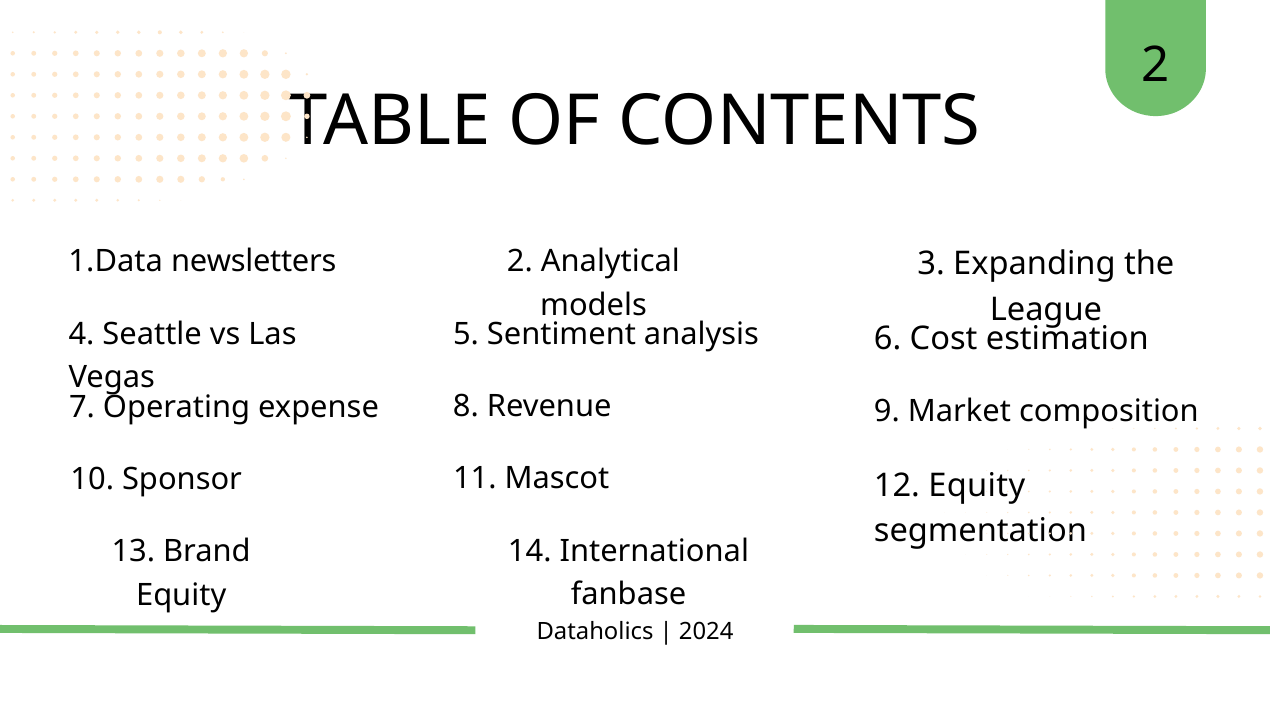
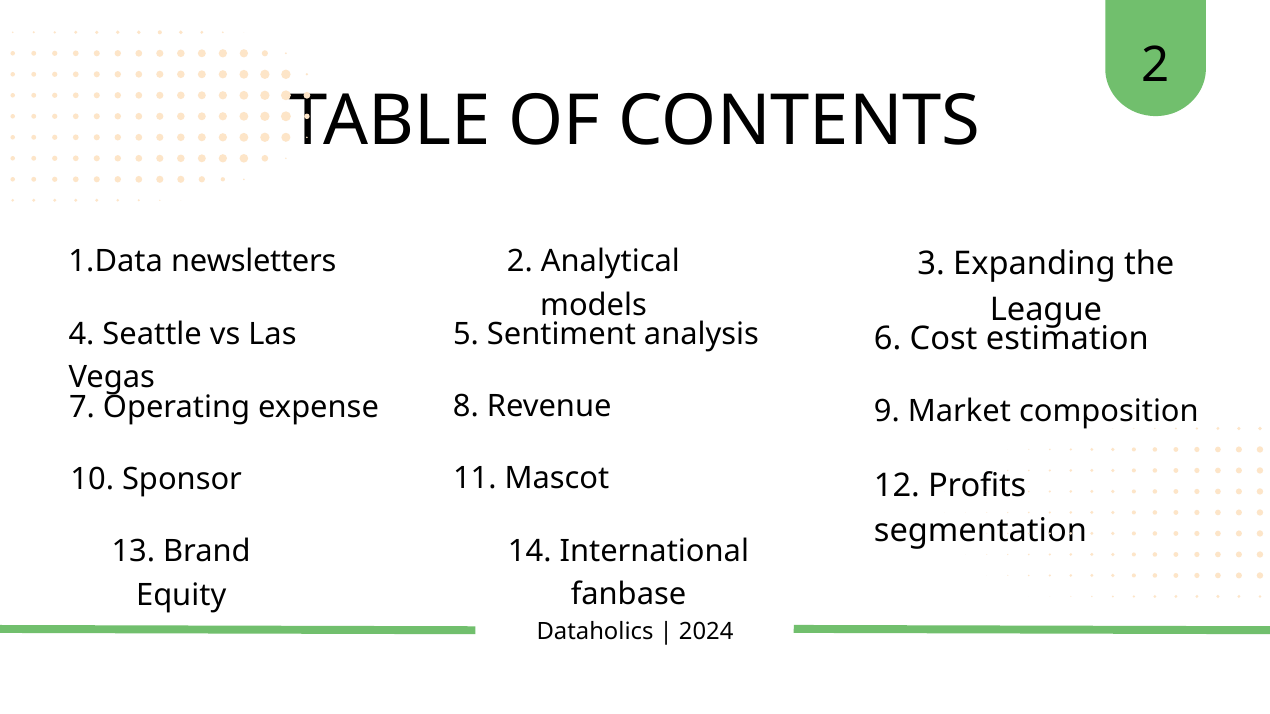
12 Equity: Equity -> Profits (977, 486)
